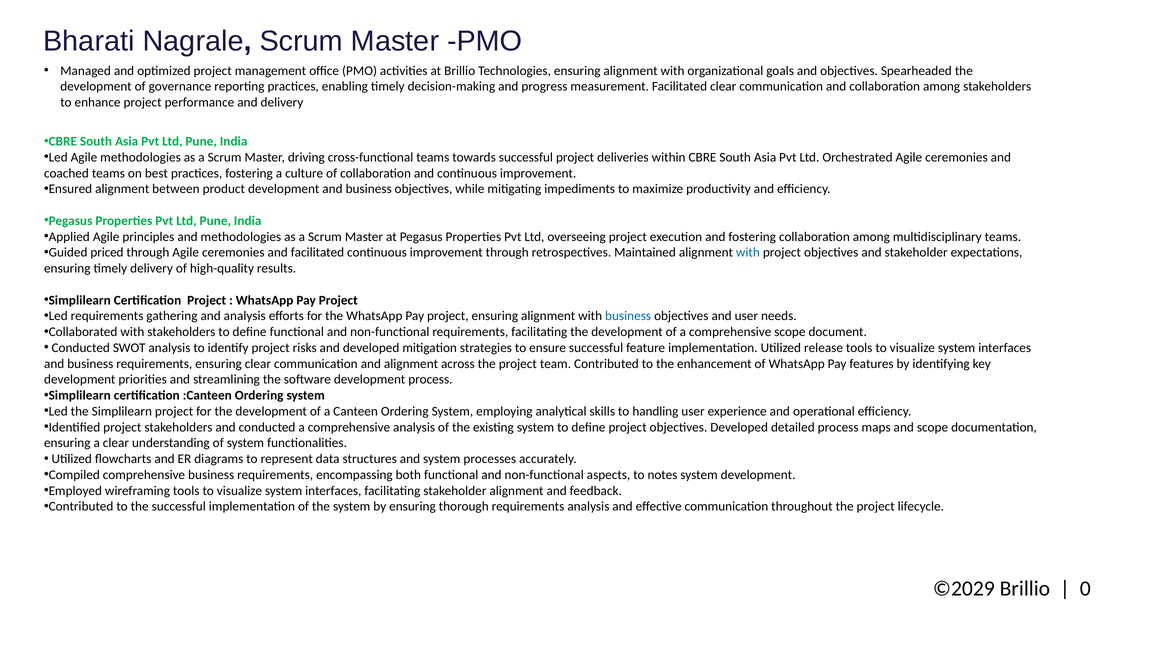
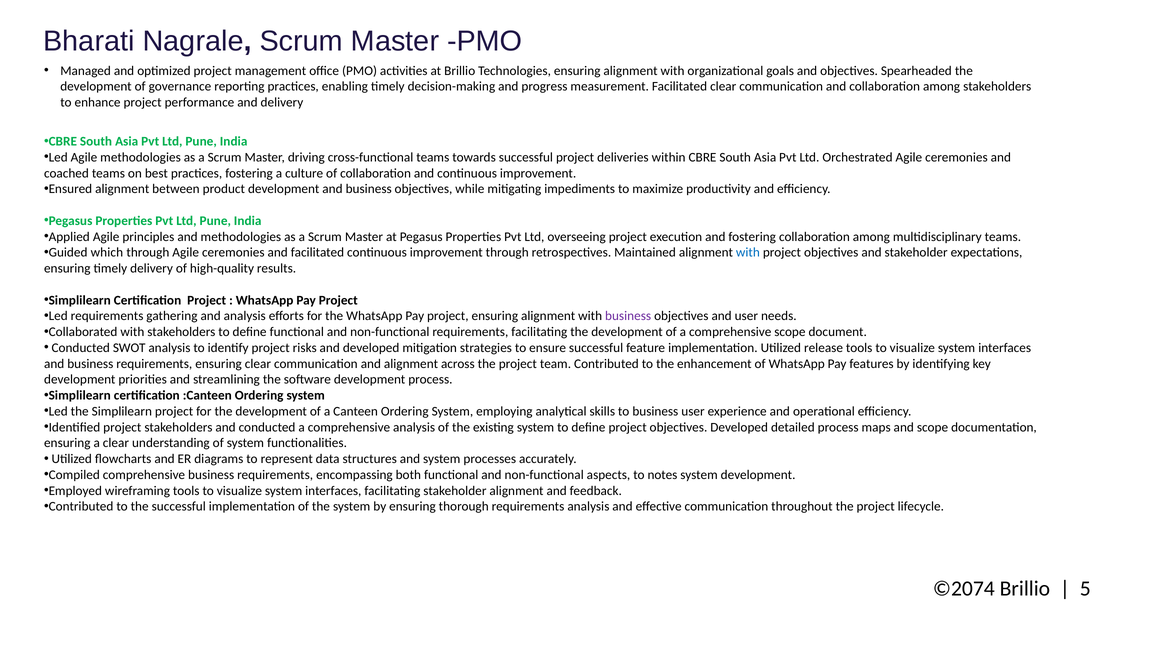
priced: priced -> which (107, 253)
business colour: blue -> purple (628, 316)
to handling: handling -> business (655, 411)
©2029: ©2029 -> ©2074 (964, 589)
0: 0 -> 5 (1085, 589)
